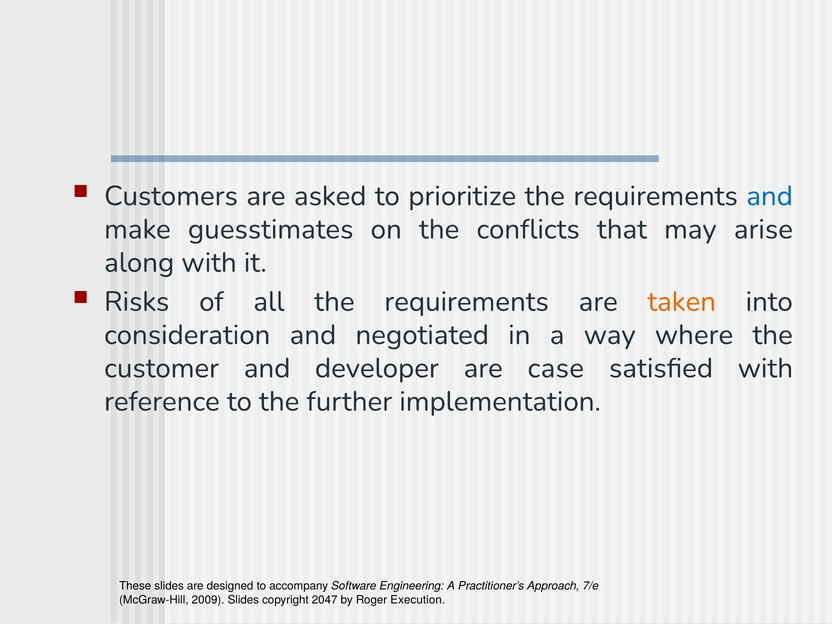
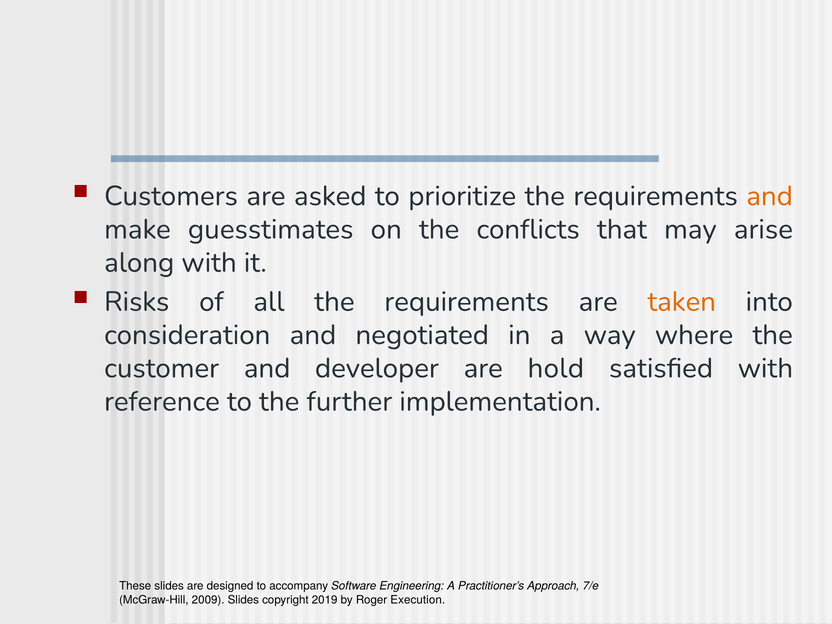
and colour: blue -> orange (770, 196)
case: case -> hold (556, 368)
2047: 2047 -> 2019 (325, 600)
